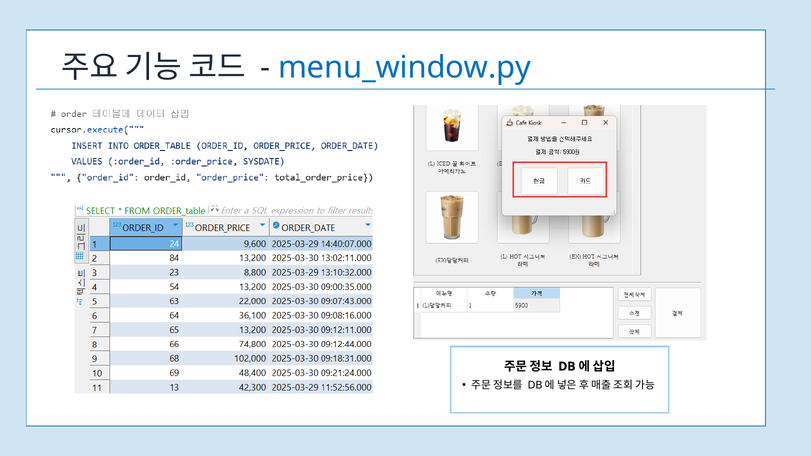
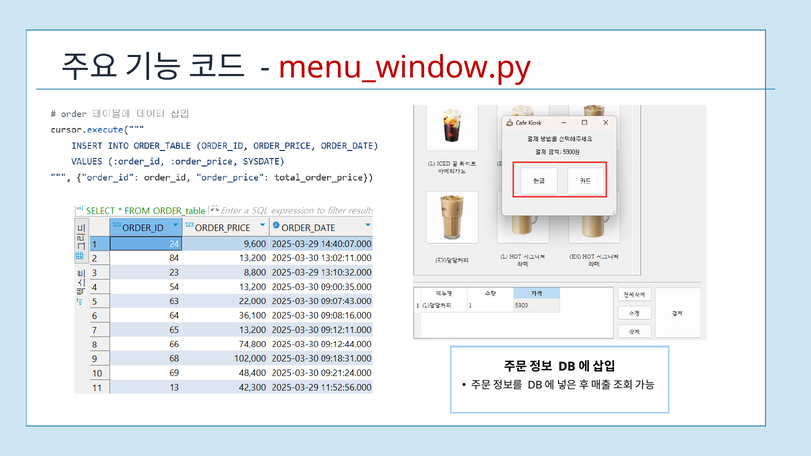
menu_window.py colour: blue -> red (404, 67)
